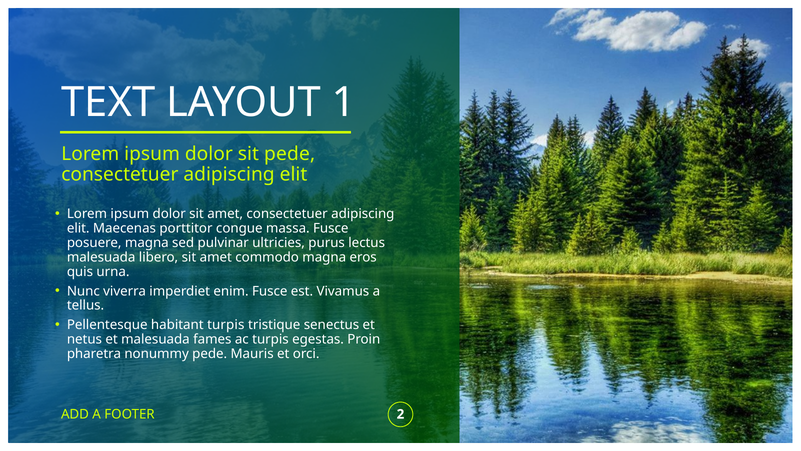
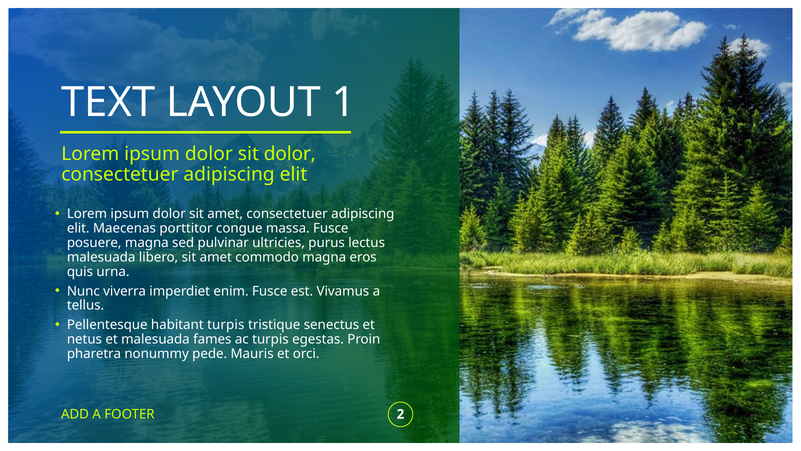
sit pede: pede -> dolor (290, 154)
